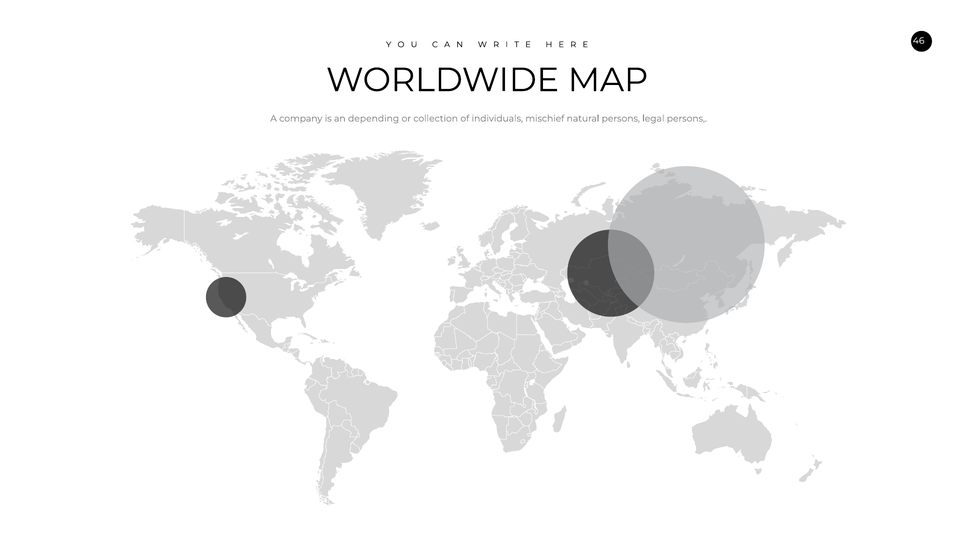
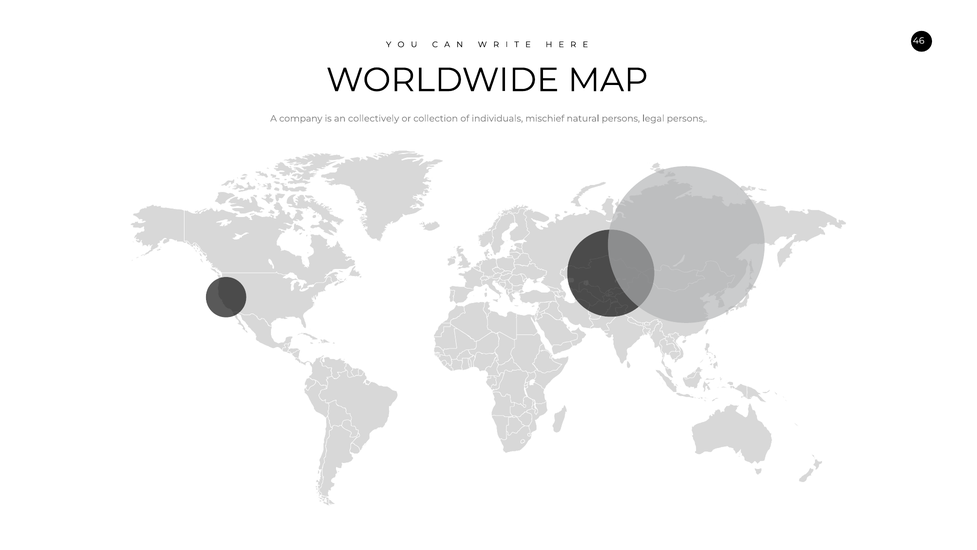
depending: depending -> collectively (374, 118)
